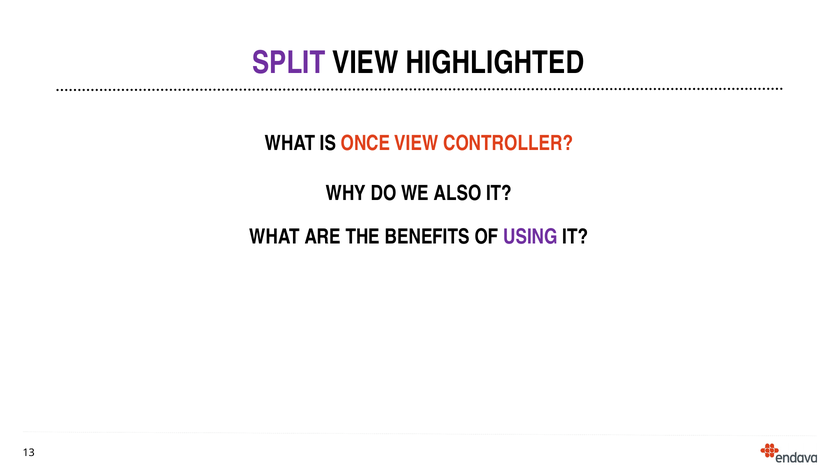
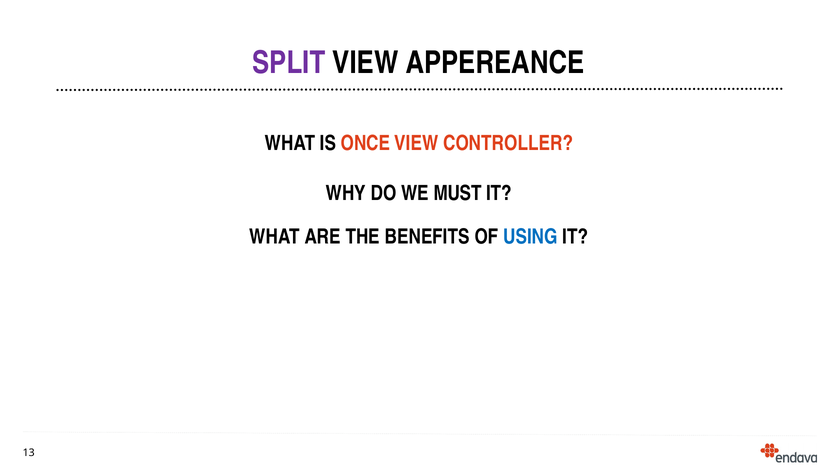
HIGHLIGHTED: HIGHLIGHTED -> APPEREANCE (495, 63)
ALSO: ALSO -> MUST (458, 193)
USING colour: purple -> blue (530, 237)
